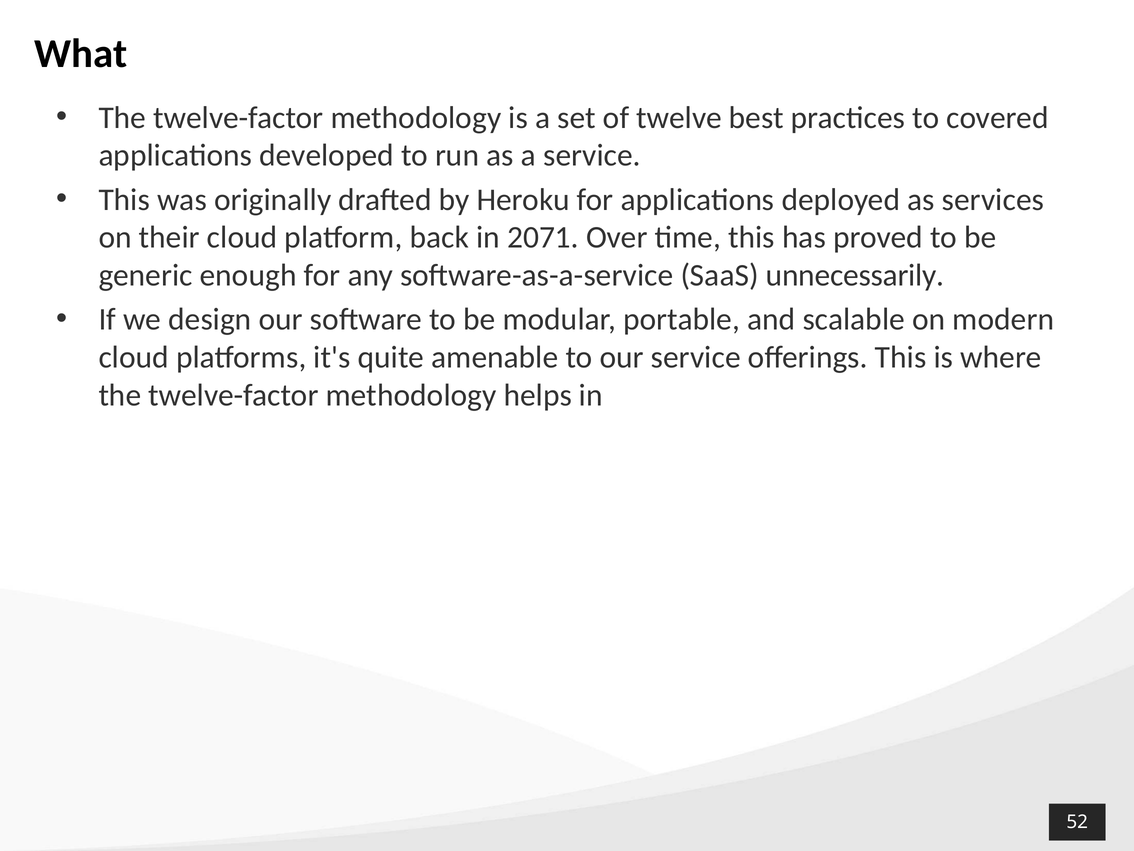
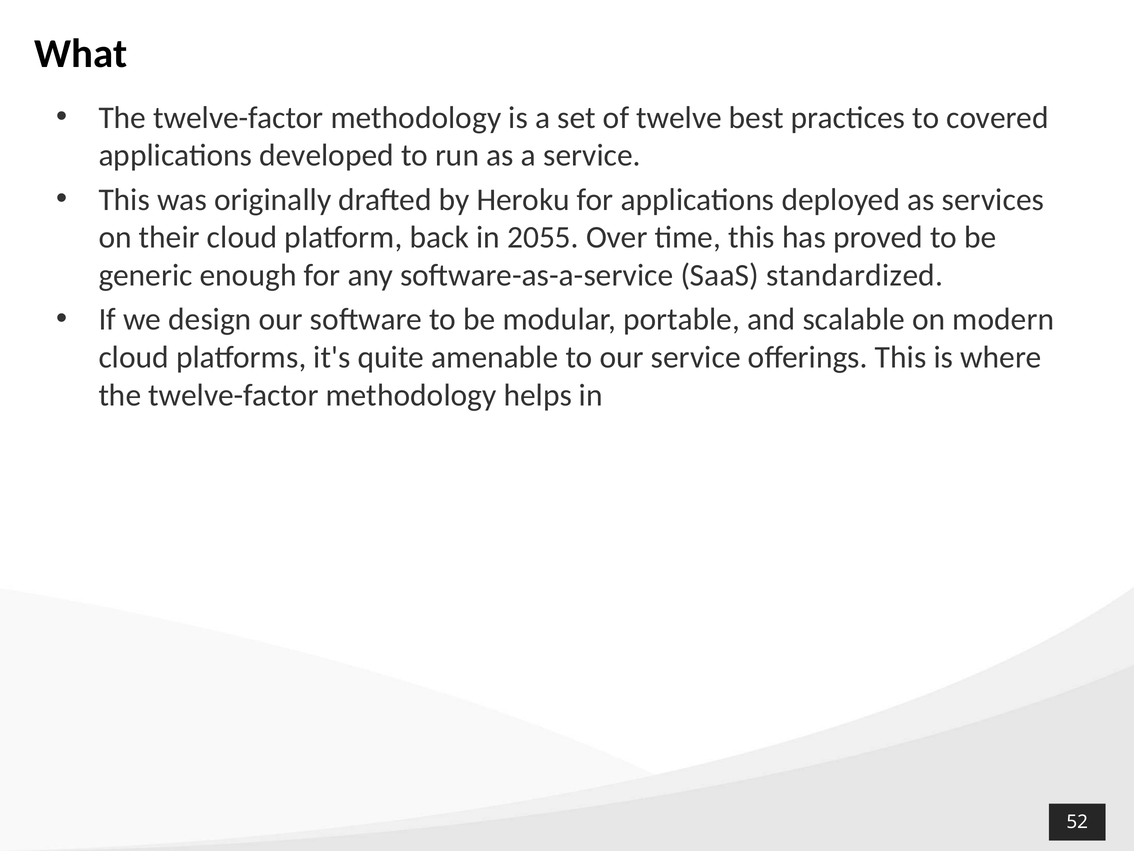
2071: 2071 -> 2055 (543, 237)
unnecessarily: unnecessarily -> standardized (855, 275)
